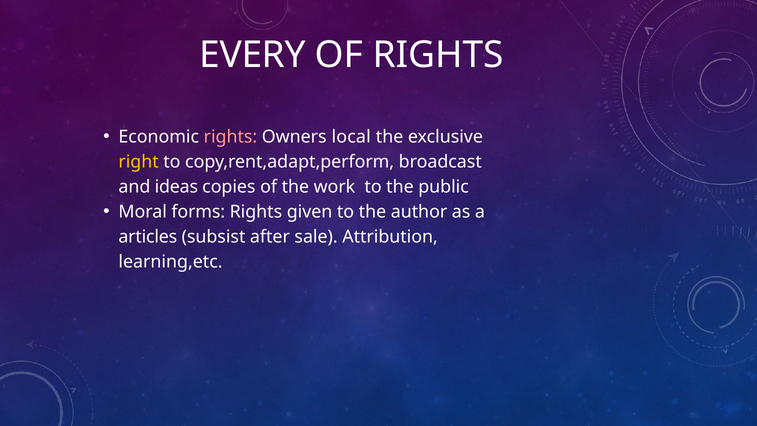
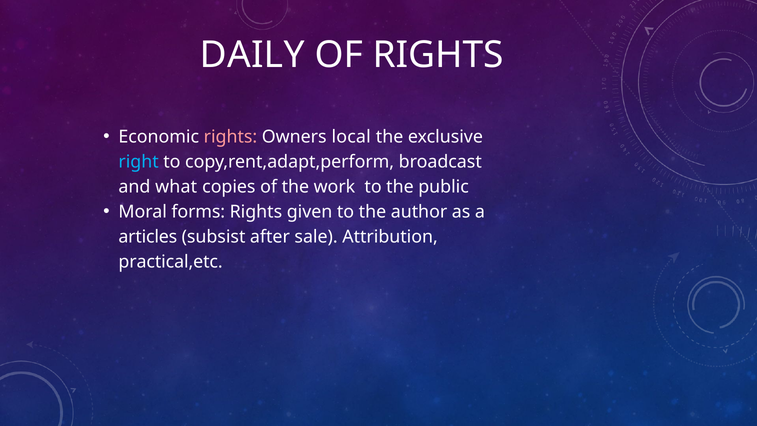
EVERY: EVERY -> DAILY (252, 55)
right colour: yellow -> light blue (139, 162)
ideas: ideas -> what (176, 187)
learning,etc: learning,etc -> practical,etc (171, 262)
